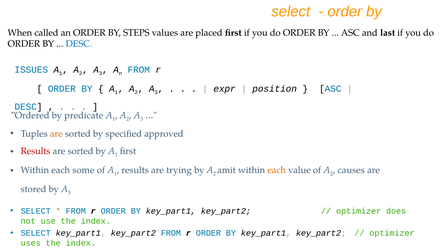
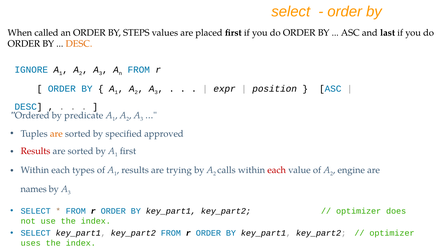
DESC colour: blue -> orange (79, 44)
ISSUES: ISSUES -> IGNORE (31, 70)
some: some -> types (83, 170)
amit: amit -> calls (226, 170)
each colour: orange -> red (277, 170)
causes: causes -> engine (351, 170)
stored: stored -> names (34, 189)
